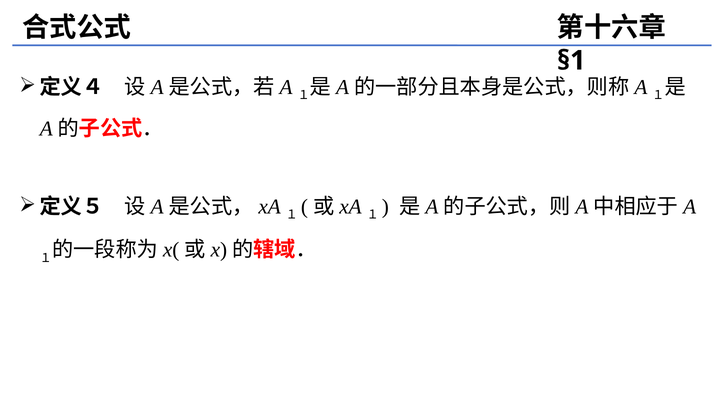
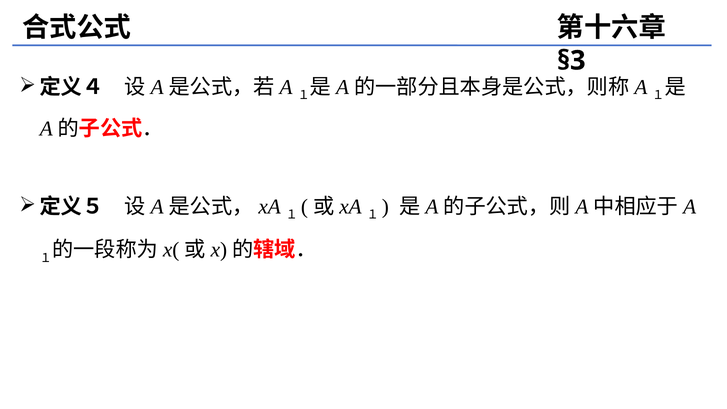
§1: §1 -> §3 (571, 61)
